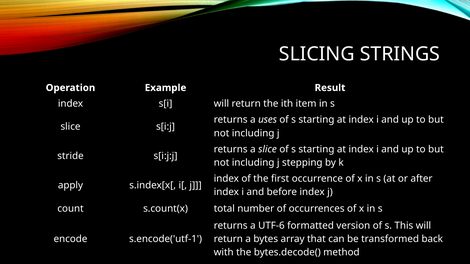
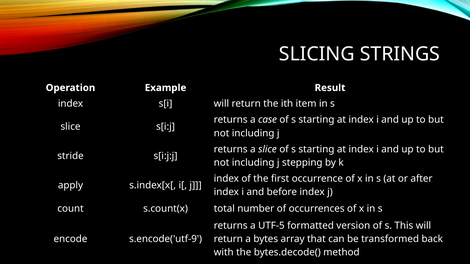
uses: uses -> case (268, 120)
UTF-6: UTF-6 -> UTF-5 (271, 226)
s.encode('utf-1: s.encode('utf-1 -> s.encode('utf-9 (166, 239)
